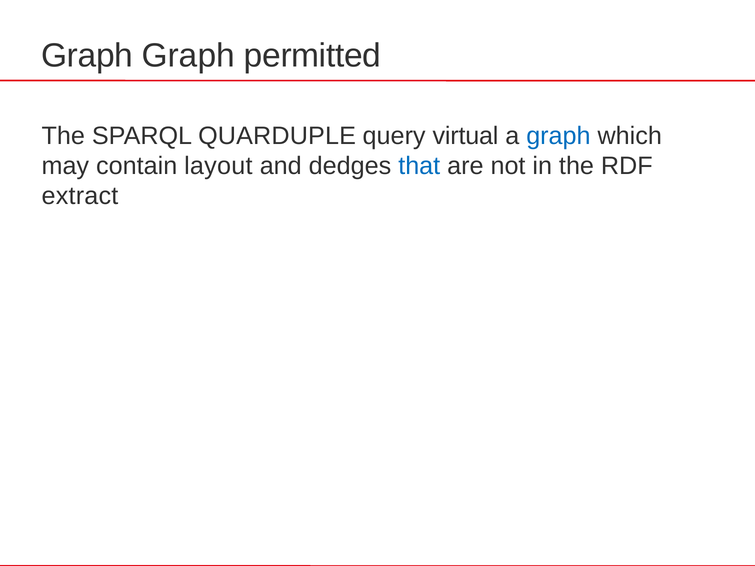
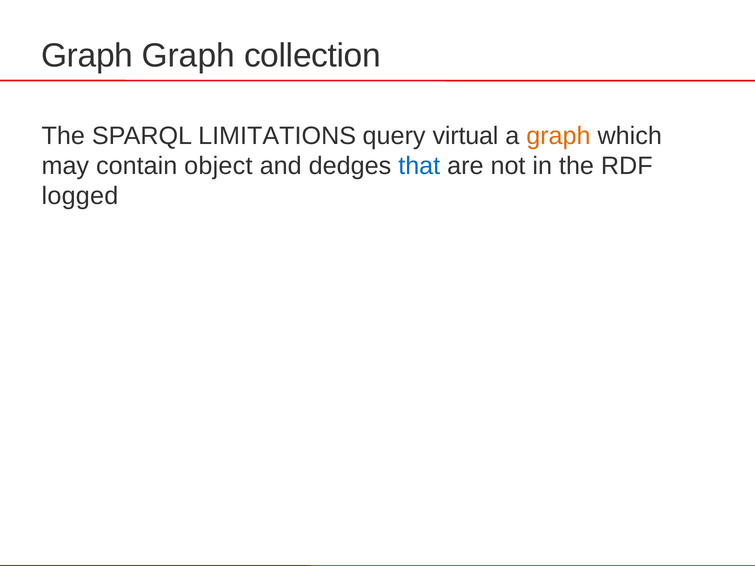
permitted: permitted -> collection (312, 56)
QUARDUPLE: QUARDUPLE -> LIMITATIONS (277, 136)
graph colour: blue -> orange (558, 136)
layout: layout -> object (218, 166)
extract: extract -> logged (80, 196)
